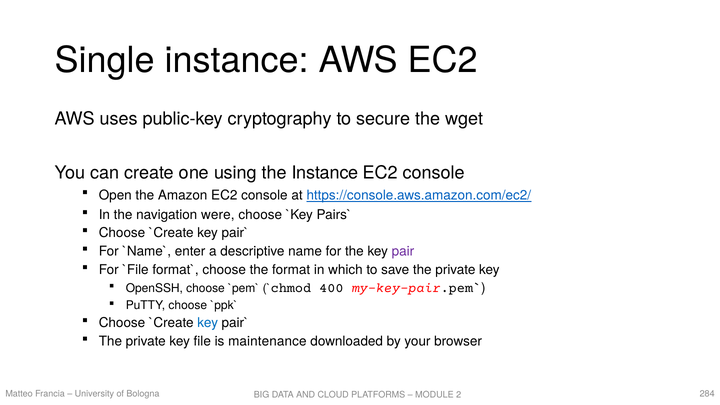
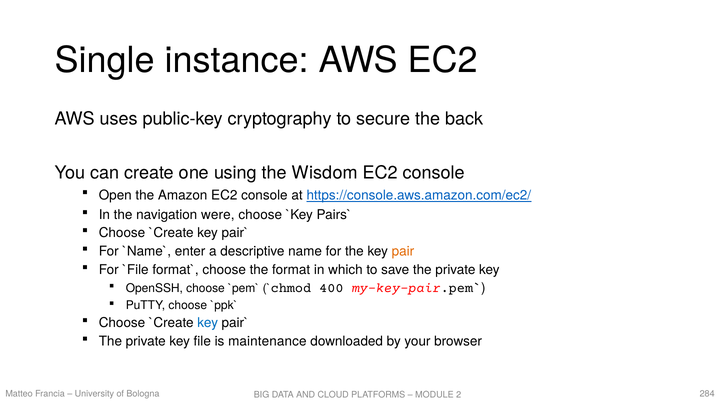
wget: wget -> back (464, 119)
the Instance: Instance -> Wisdom (325, 173)
pair colour: purple -> orange (403, 251)
